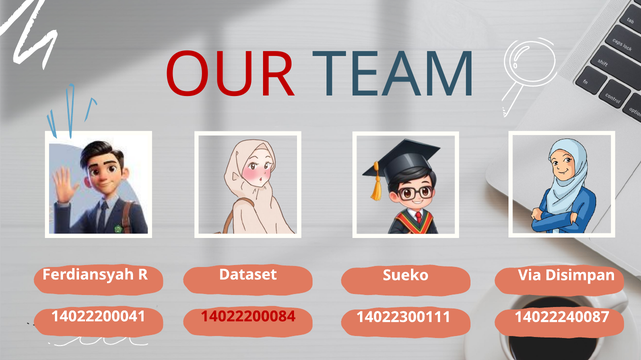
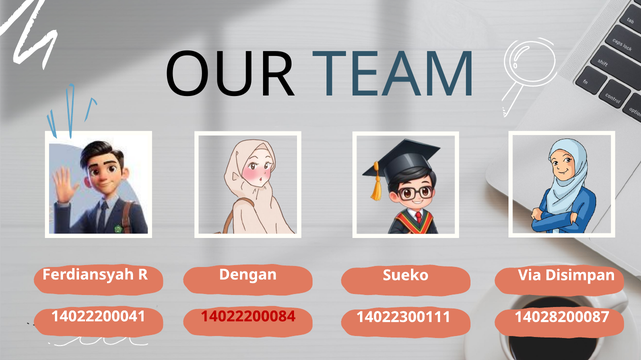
OUR colour: red -> black (230, 75)
Dataset: Dataset -> Dengan (248, 275)
14022240087: 14022240087 -> 14028200087 (562, 318)
